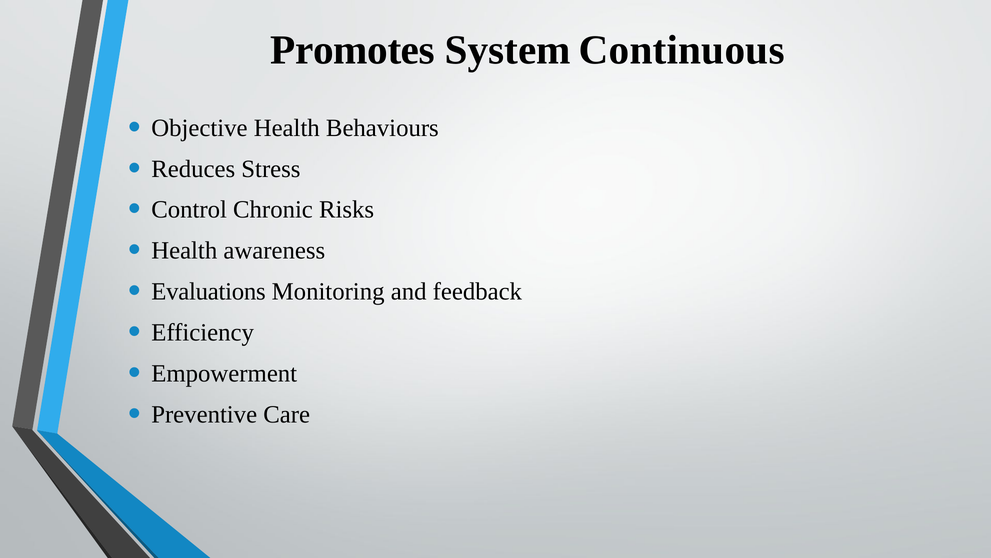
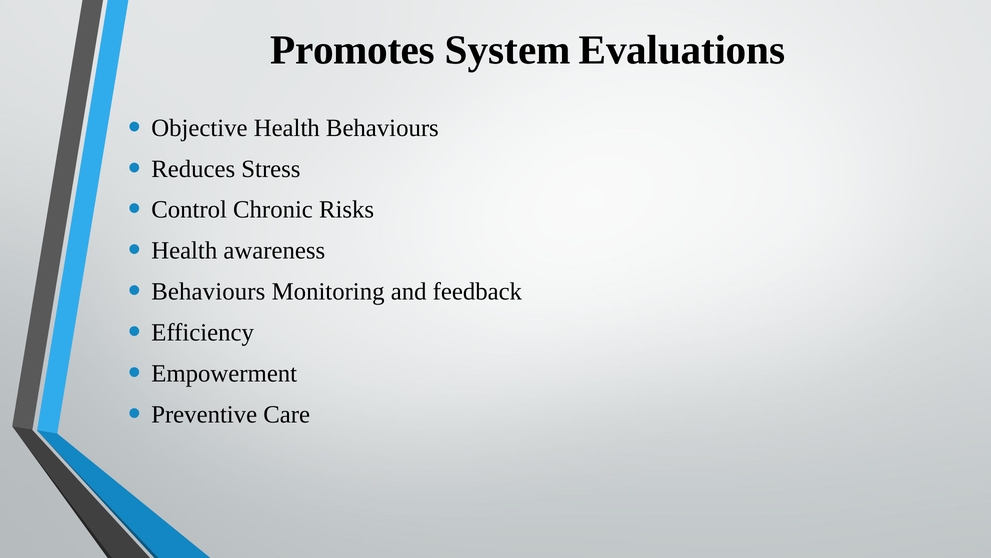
Continuous: Continuous -> Evaluations (682, 50)
Evaluations: Evaluations -> Behaviours (208, 291)
